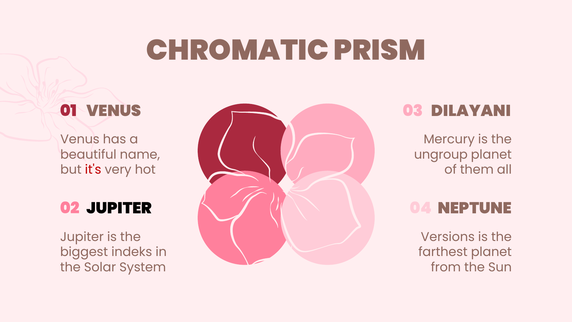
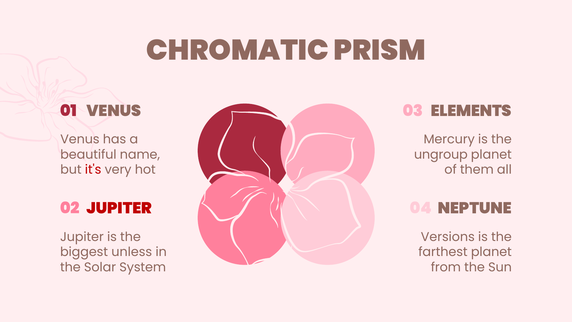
DILAYANI: DILAYANI -> ELEMENTS (471, 111)
JUPITER colour: black -> red (119, 208)
indeks: indeks -> unless (132, 252)
